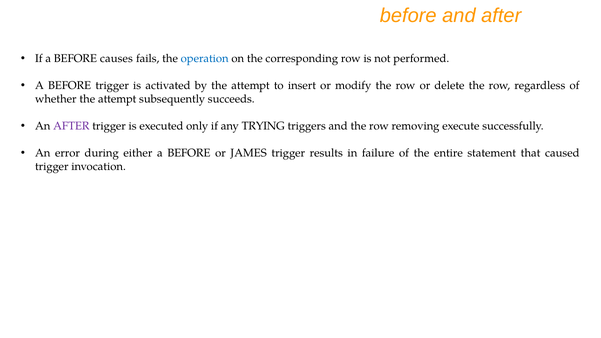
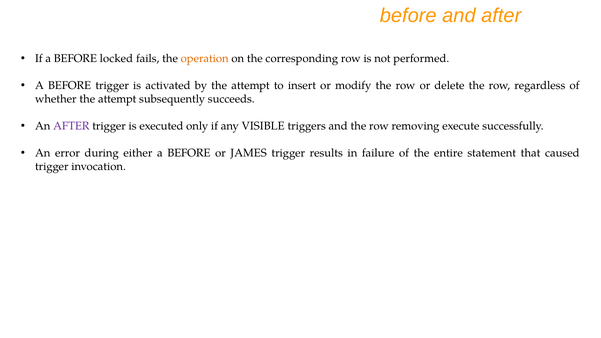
causes: causes -> locked (116, 59)
operation colour: blue -> orange (205, 59)
TRYING: TRYING -> VISIBLE (263, 126)
